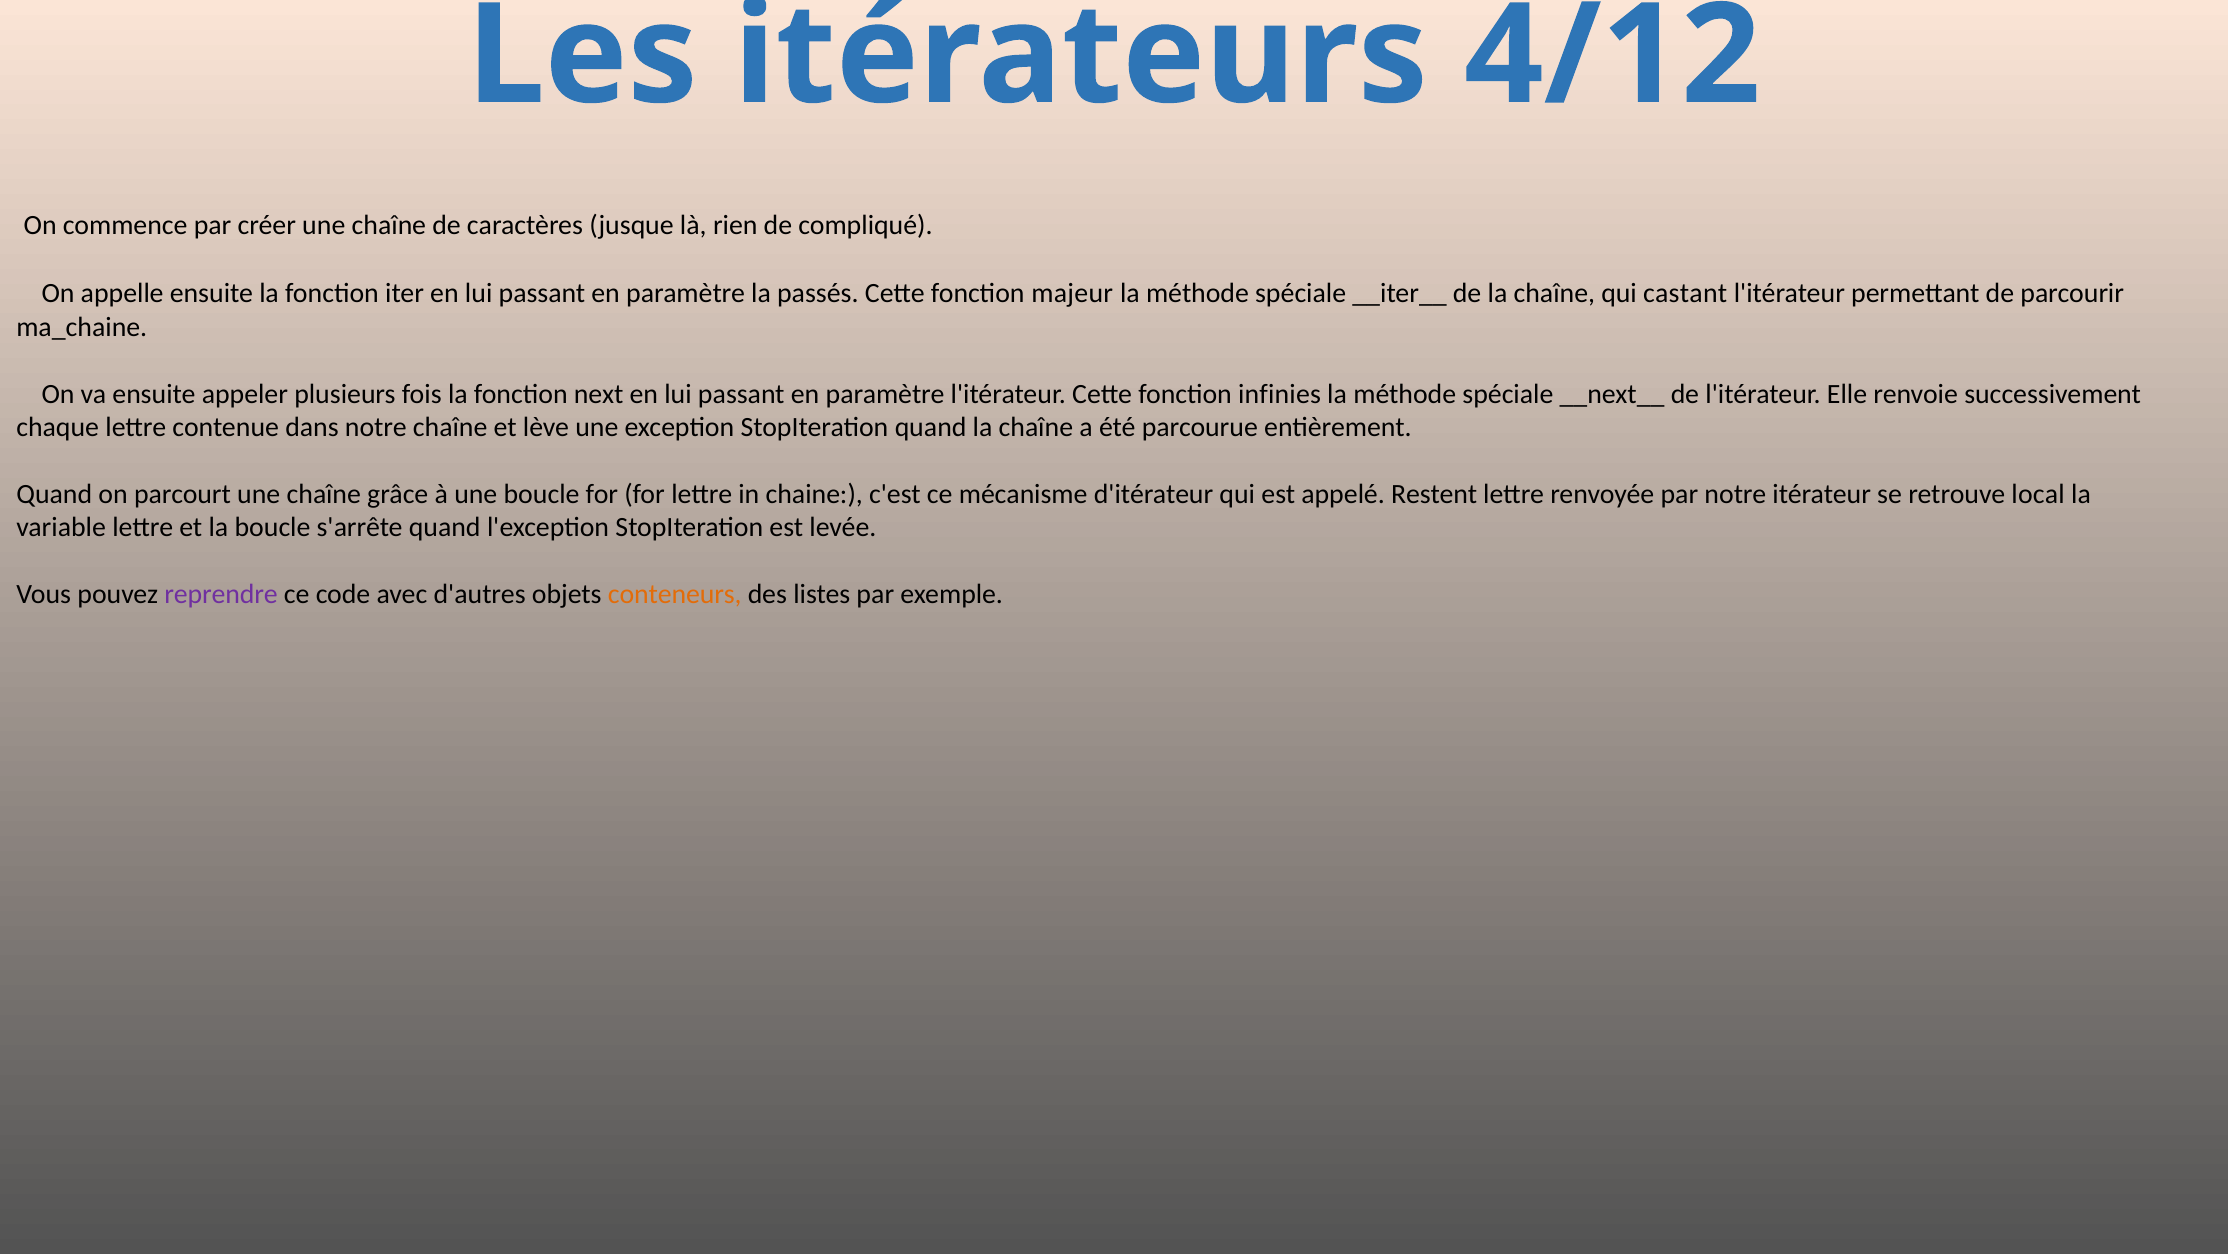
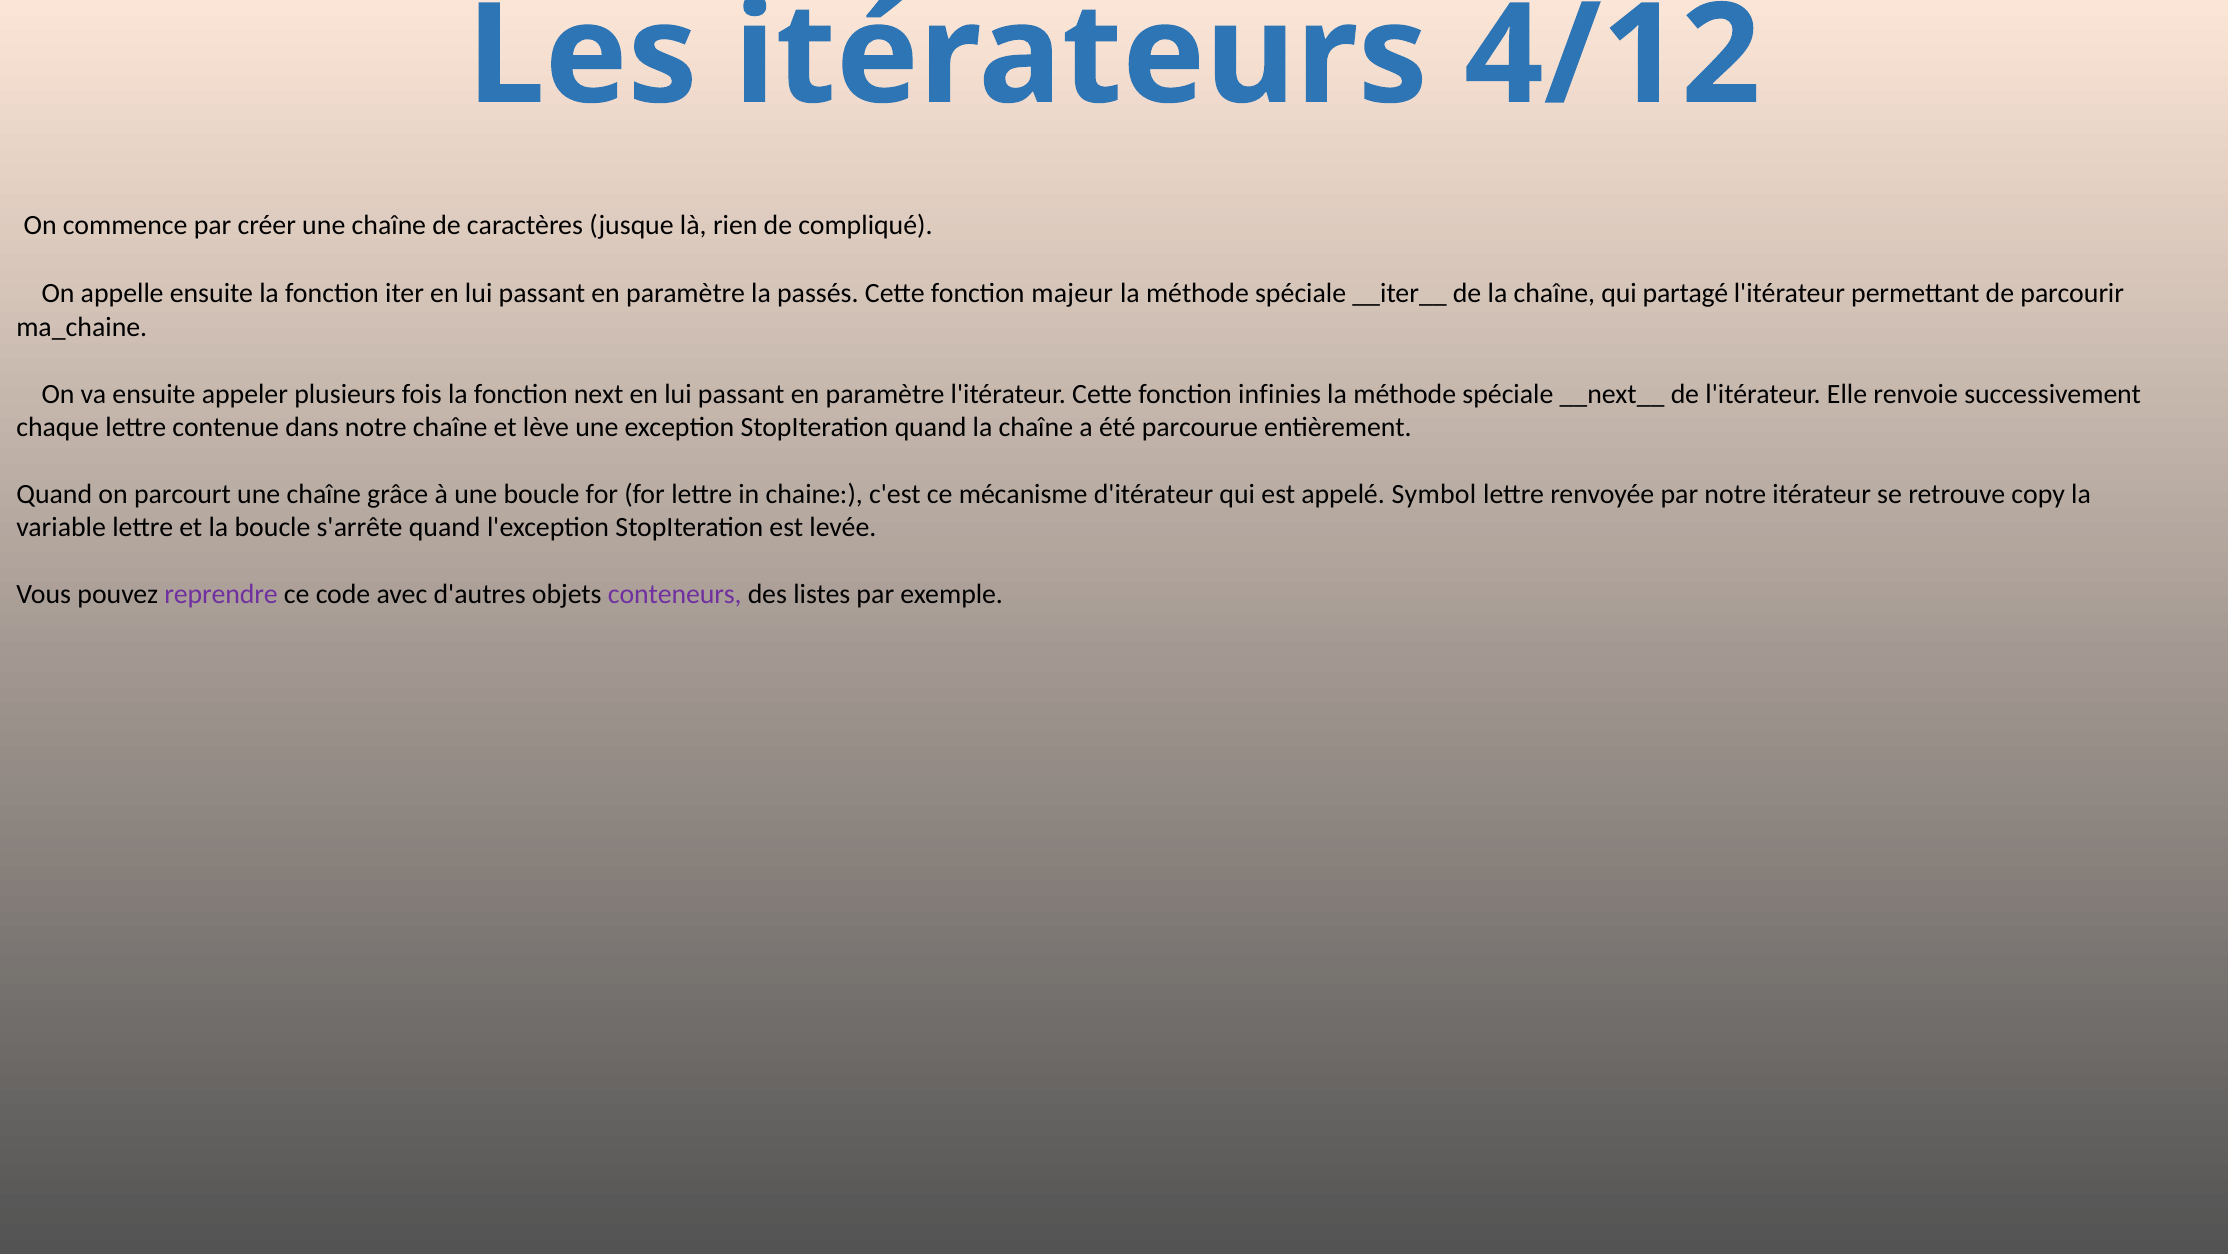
castant: castant -> partagé (1685, 293)
Restent: Restent -> Symbol (1434, 494)
local: local -> copy (2038, 494)
conteneurs colour: orange -> purple (675, 594)
